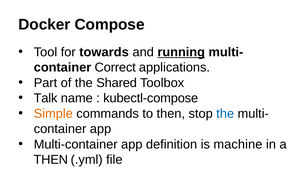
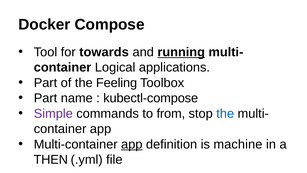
Correct: Correct -> Logical (115, 67)
Shared: Shared -> Feeling (117, 83)
Talk: Talk -> Part (45, 98)
Simple colour: orange -> purple (53, 113)
to then: then -> from (171, 113)
app underline: none -> present (132, 144)
